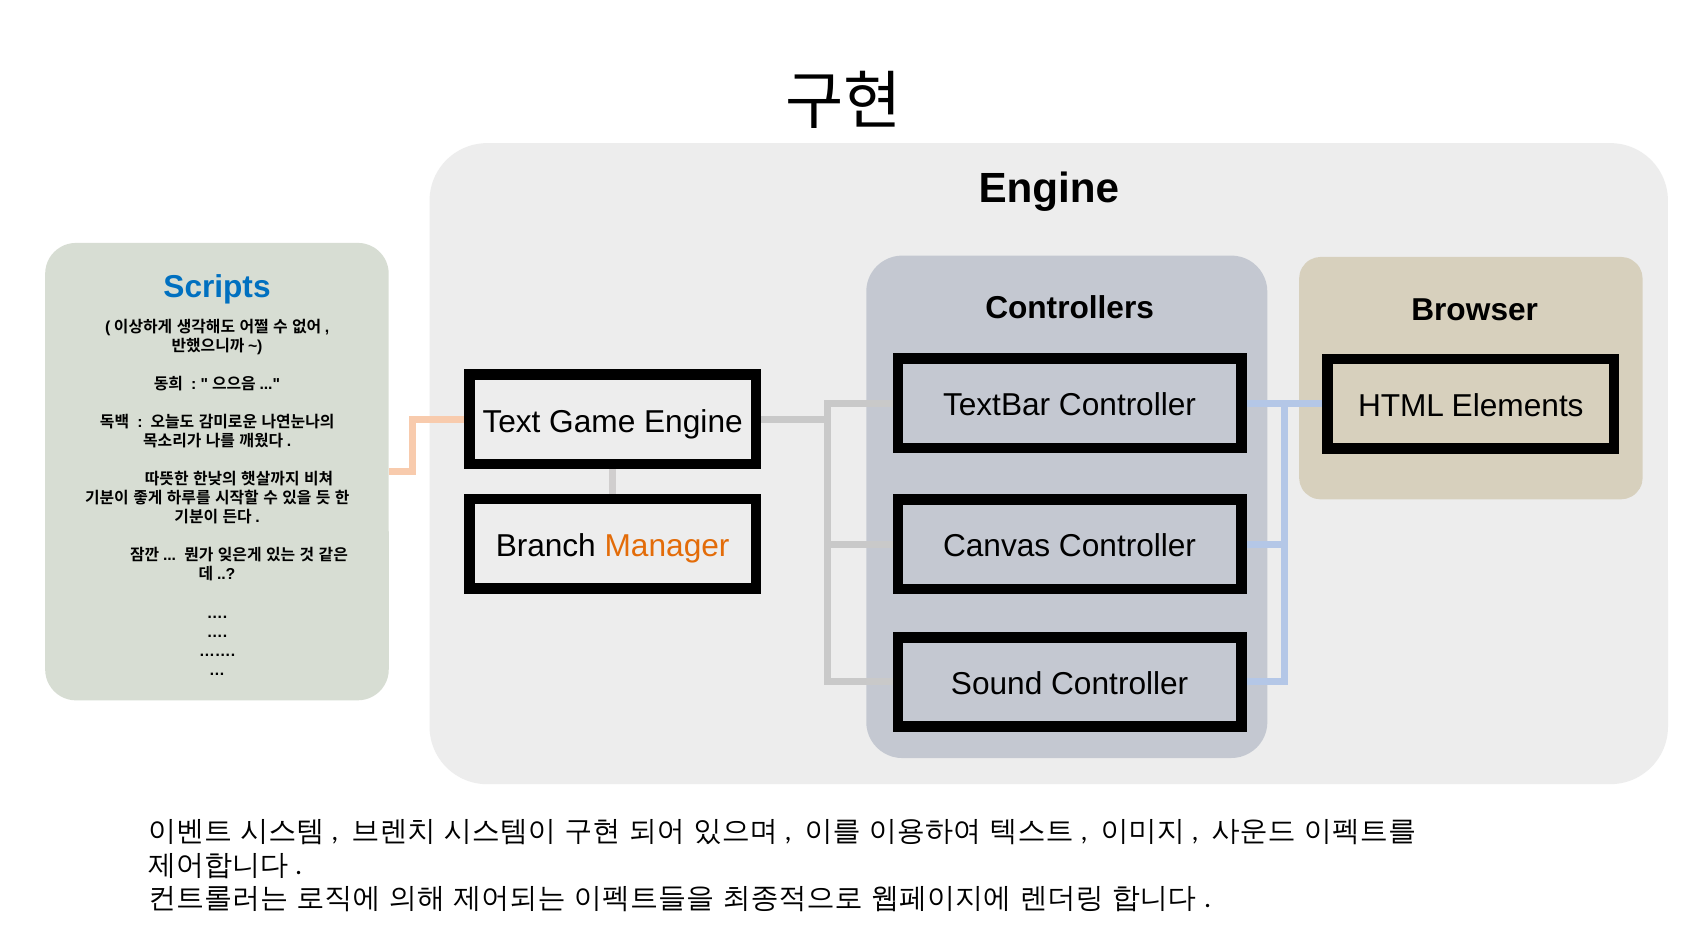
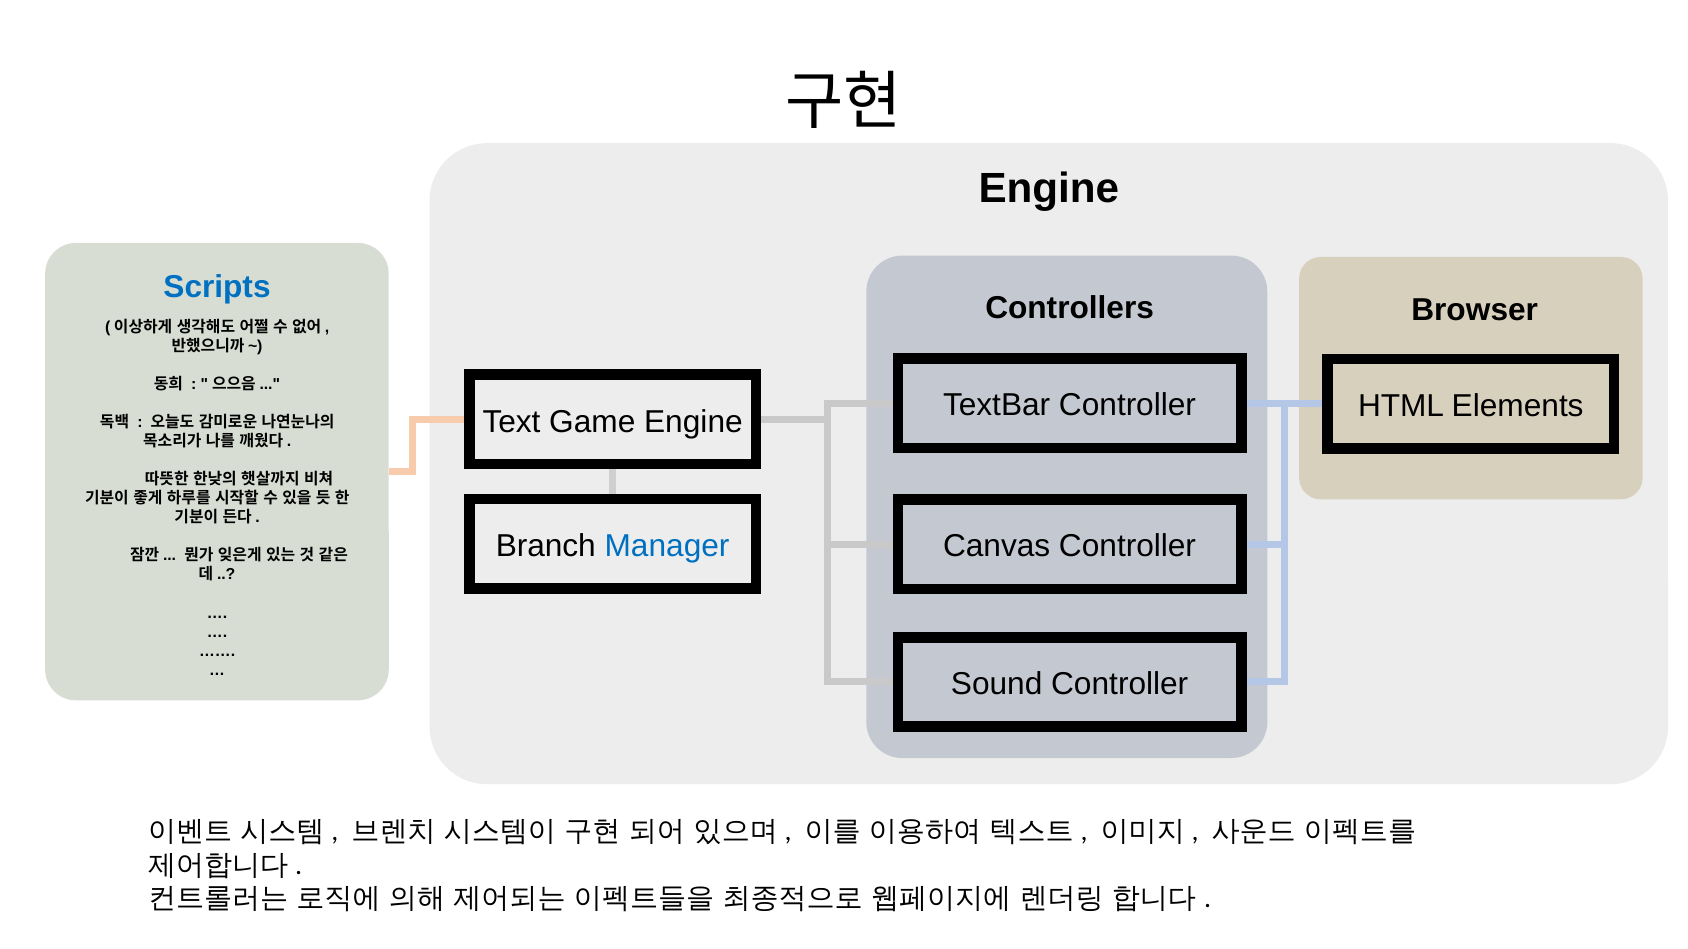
Manager colour: orange -> blue (667, 546)
